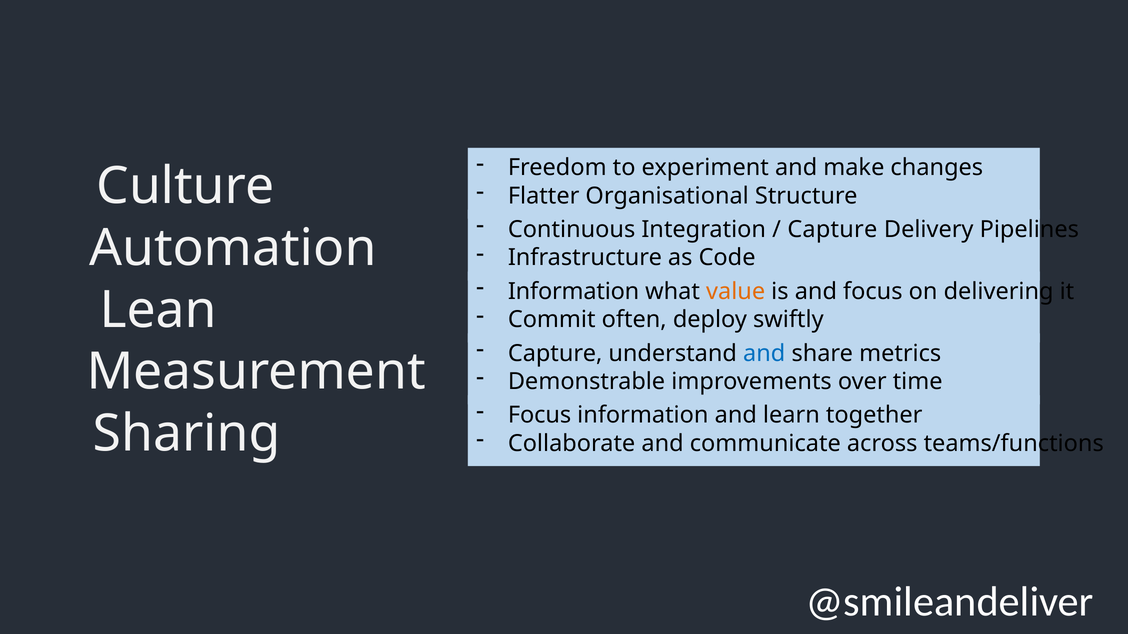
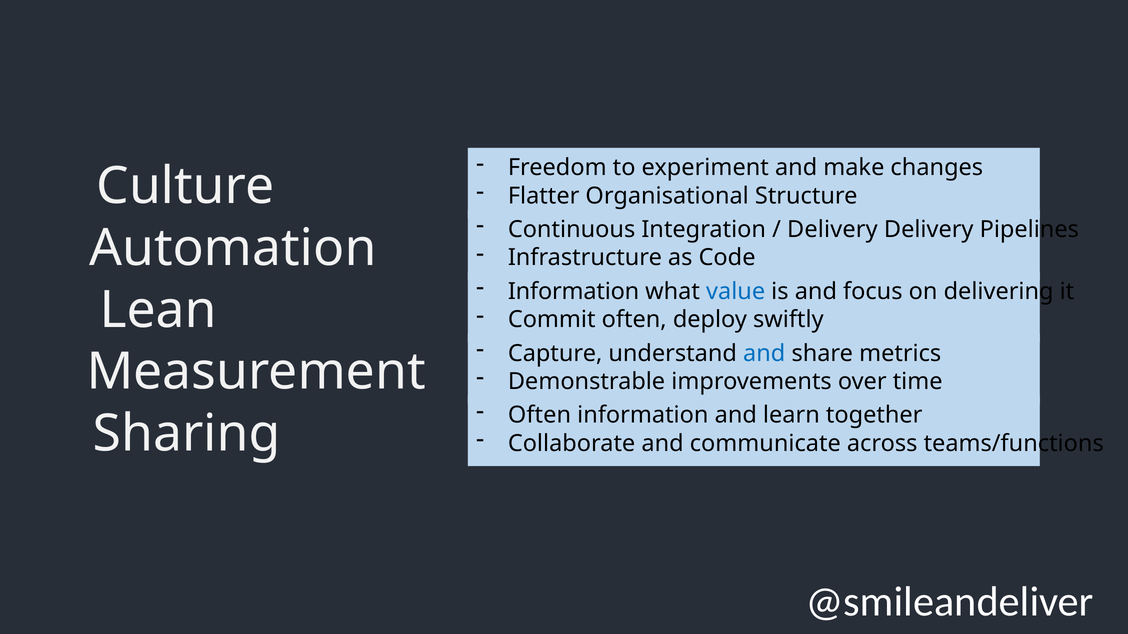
Capture: Capture -> Delivery (832, 230)
value colour: orange -> blue (736, 292)
Focus: Focus -> Often (539, 415)
